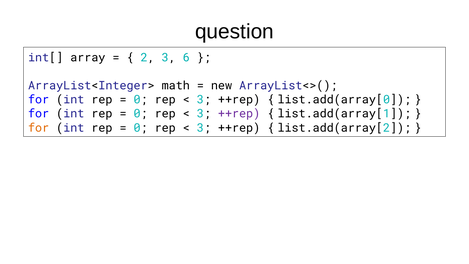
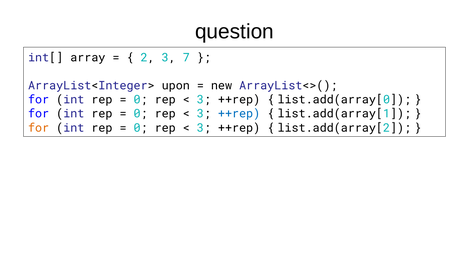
6: 6 -> 7 (186, 57)
math: math -> upon (176, 86)
++rep colour: purple -> blue (239, 114)
